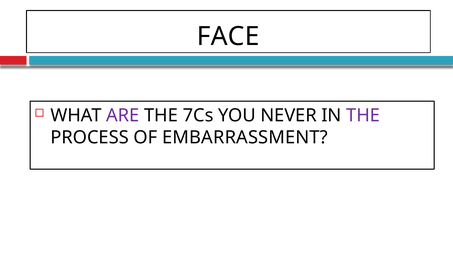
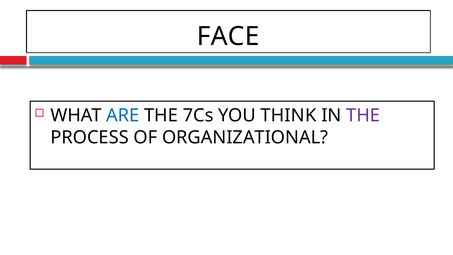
ARE colour: purple -> blue (123, 115)
NEVER: NEVER -> THINK (288, 115)
EMBARRASSMENT: EMBARRASSMENT -> ORGANIZATIONAL (245, 137)
